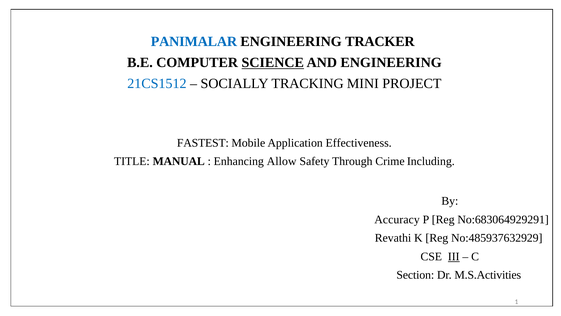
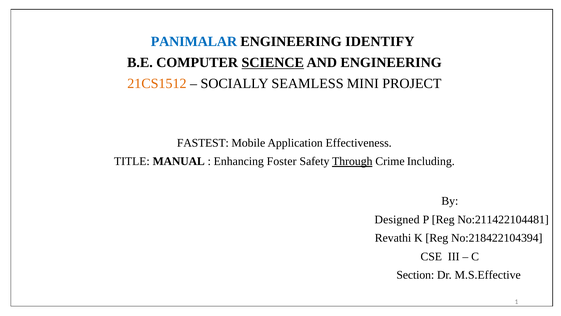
TRACKER: TRACKER -> IDENTIFY (380, 42)
21CS1512 colour: blue -> orange (157, 84)
TRACKING: TRACKING -> SEAMLESS (308, 84)
Allow: Allow -> Foster (282, 161)
Through underline: none -> present (352, 161)
Accuracy: Accuracy -> Designed (397, 219)
No:683064929291: No:683064929291 -> No:211422104481 (503, 219)
No:485937632929: No:485937632929 -> No:218422104394 (497, 238)
III underline: present -> none (454, 256)
M.S.Activities: M.S.Activities -> M.S.Effective (488, 275)
